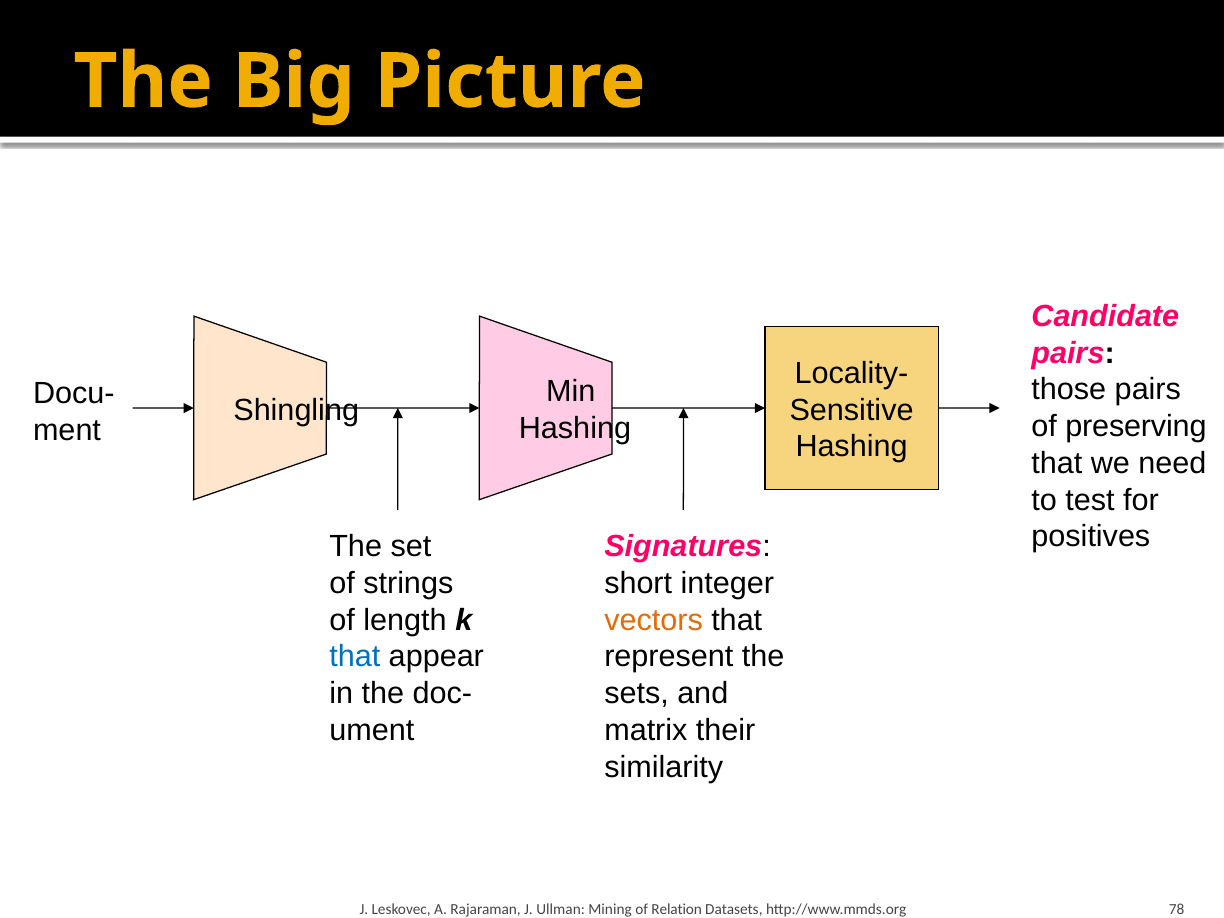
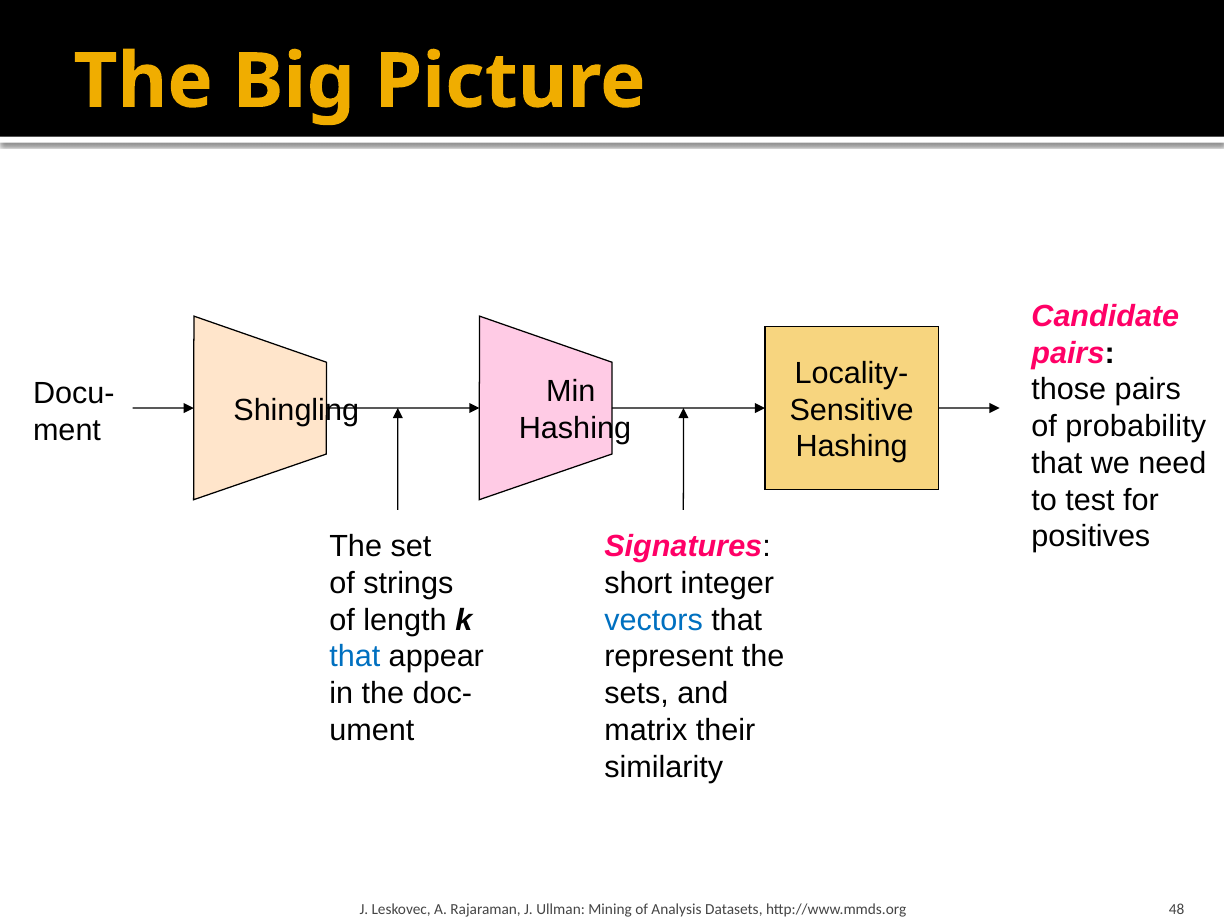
preserving: preserving -> probability (1136, 426)
vectors colour: orange -> blue (654, 620)
Relation: Relation -> Analysis (677, 910)
78: 78 -> 48 (1177, 910)
